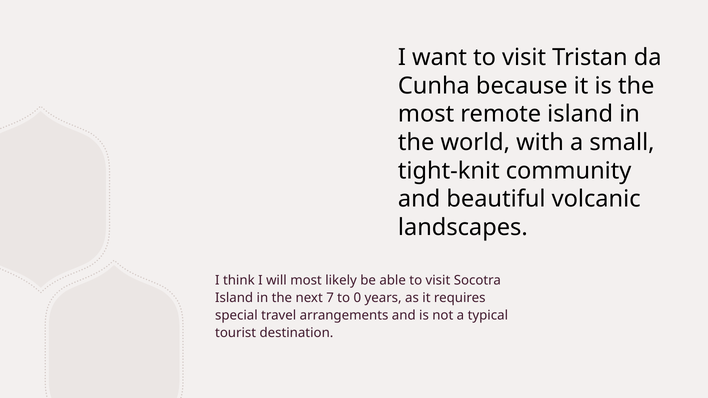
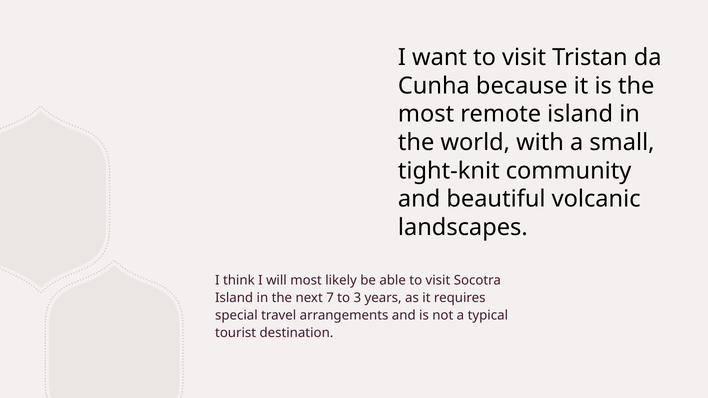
0: 0 -> 3 (357, 298)
